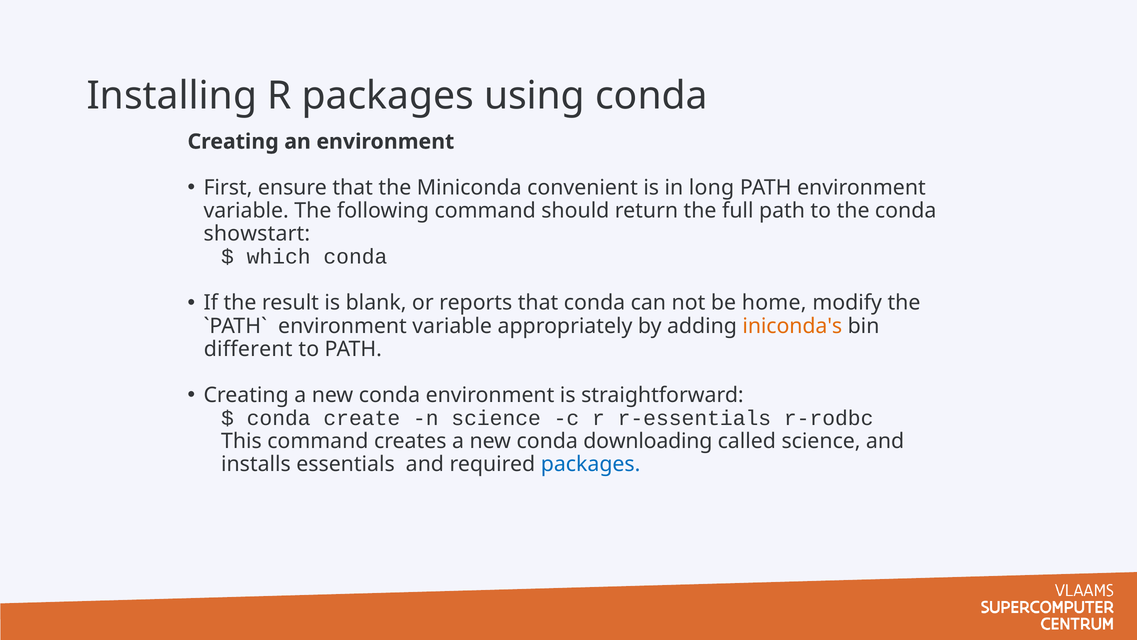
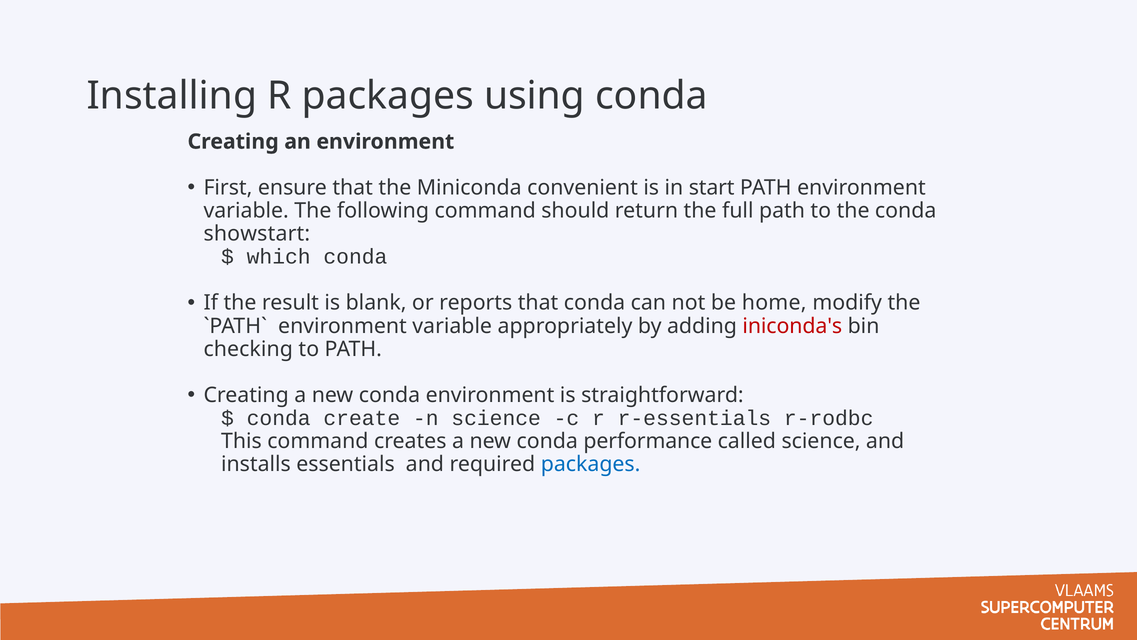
long: long -> start (712, 188)
iniconda's colour: orange -> red (792, 326)
different: different -> checking (248, 349)
downloading: downloading -> performance (648, 441)
